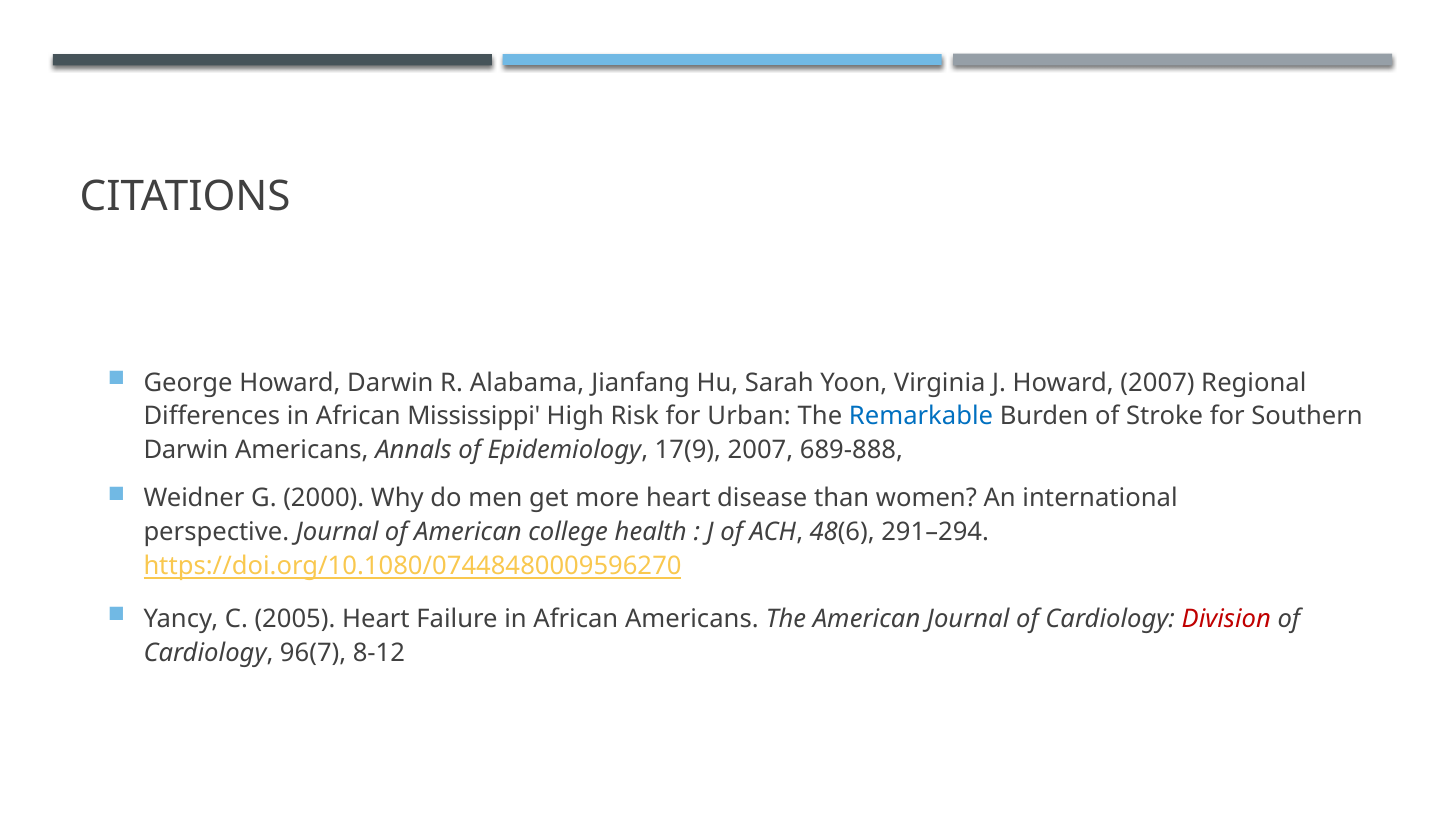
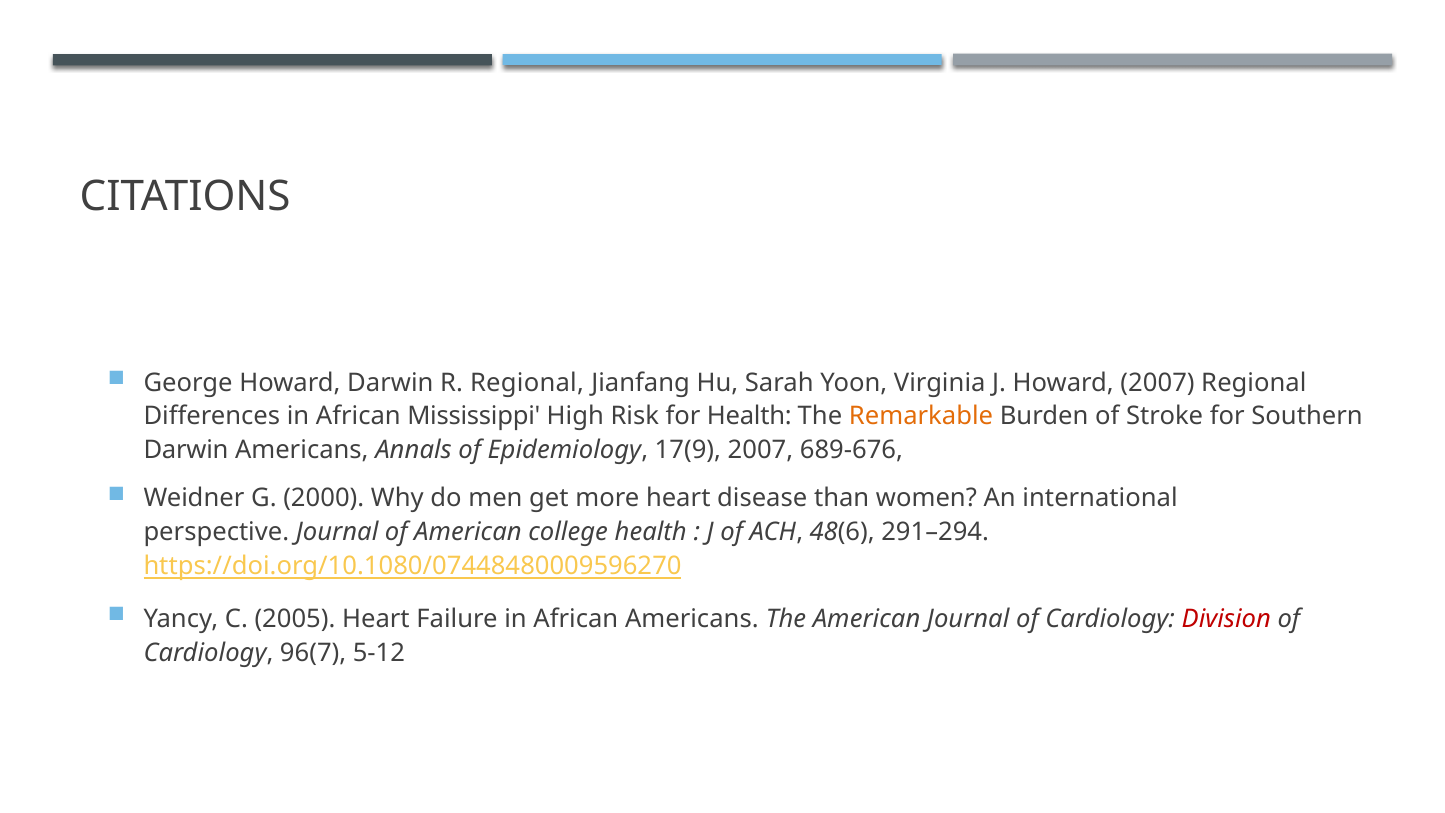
R Alabama: Alabama -> Regional (527, 383)
for Urban: Urban -> Health (749, 416)
Remarkable colour: blue -> orange (921, 416)
689-888: 689-888 -> 689-676 (851, 450)
8-12: 8-12 -> 5-12 (379, 652)
